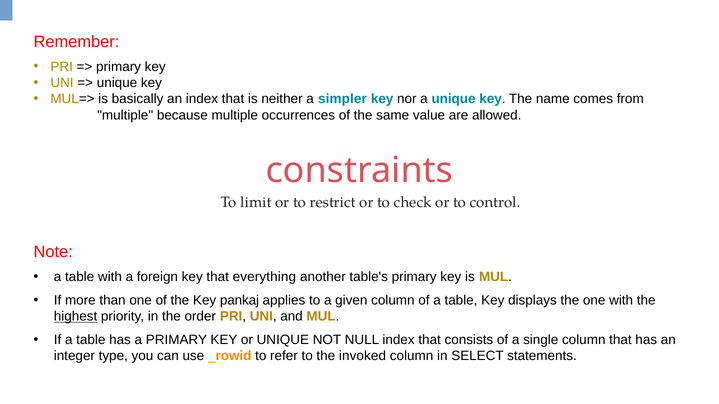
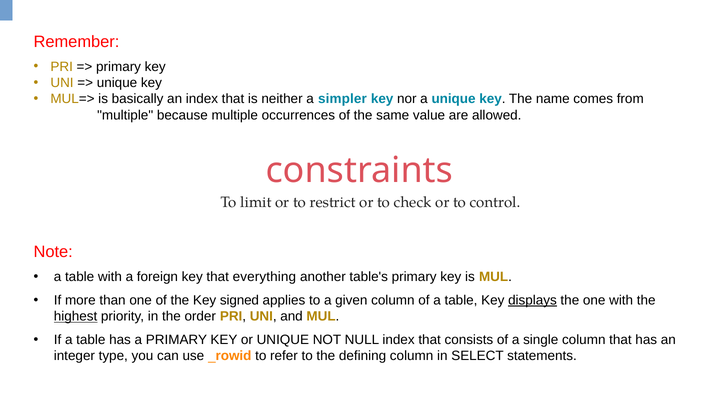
pankaj: pankaj -> signed (239, 301)
displays underline: none -> present (532, 301)
invoked: invoked -> defining (363, 356)
